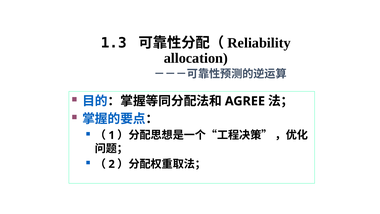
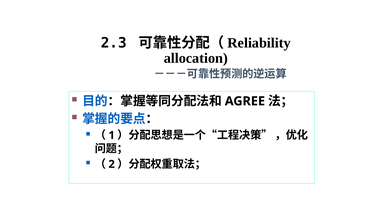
1.3: 1.3 -> 2.3 (114, 43)
